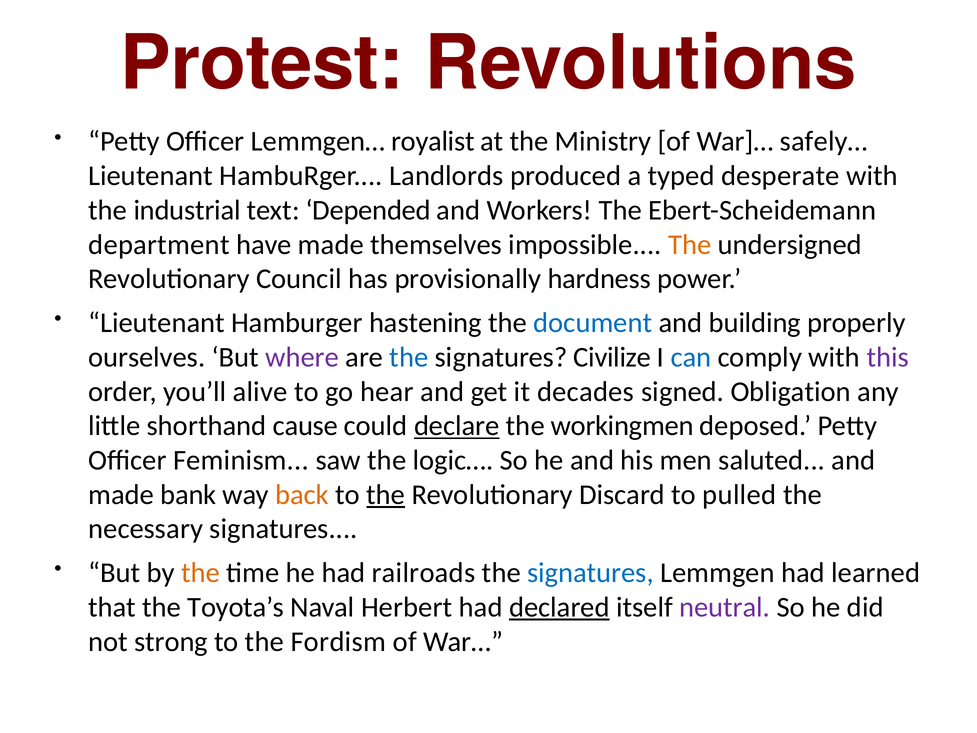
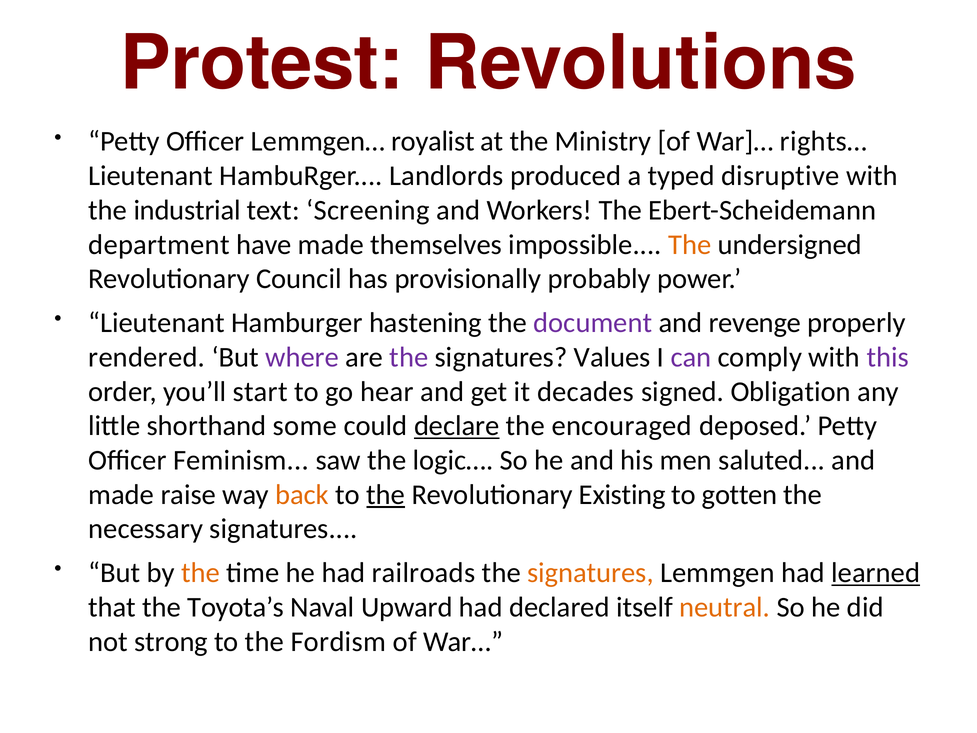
safely…: safely… -> rights… (824, 141)
desperate: desperate -> disruptive (780, 176)
Depended: Depended -> Screening (368, 210)
hardness: hardness -> probably (599, 279)
document colour: blue -> purple (593, 323)
building: building -> revenge (755, 323)
ourselves: ourselves -> rendered (147, 357)
the colour: blue -> purple (409, 357)
Civilize: Civilize -> Values (612, 357)
can colour: blue -> purple (691, 357)
alive: alive -> start (260, 391)
cause: cause -> some (305, 426)
workingmen: workingmen -> encouraged (622, 426)
bank: bank -> raise (188, 494)
Discard: Discard -> Existing (622, 494)
pulled: pulled -> gotten (740, 494)
signatures colour: blue -> orange (591, 573)
learned underline: none -> present (876, 573)
Herbert: Herbert -> Upward (407, 607)
declared underline: present -> none (559, 607)
neutral colour: purple -> orange (725, 607)
